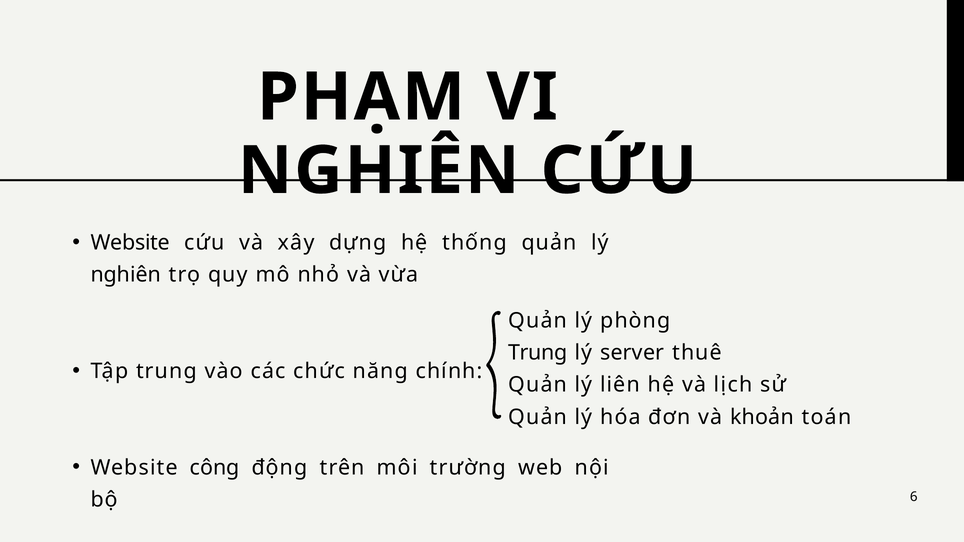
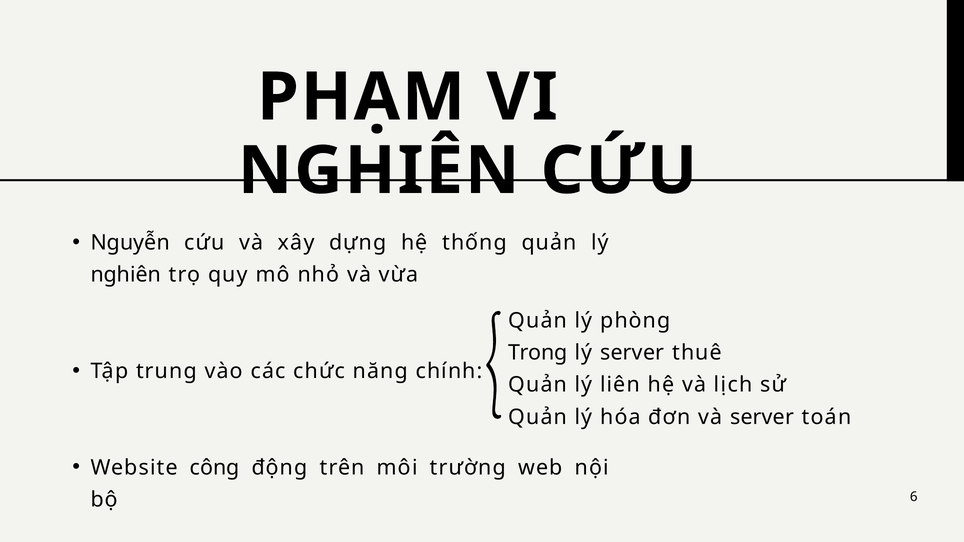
Website: Website -> Nguyễn (130, 243)
Trung: Trung -> Trong (538, 353)
và khoản: khoản -> server (762, 417)
